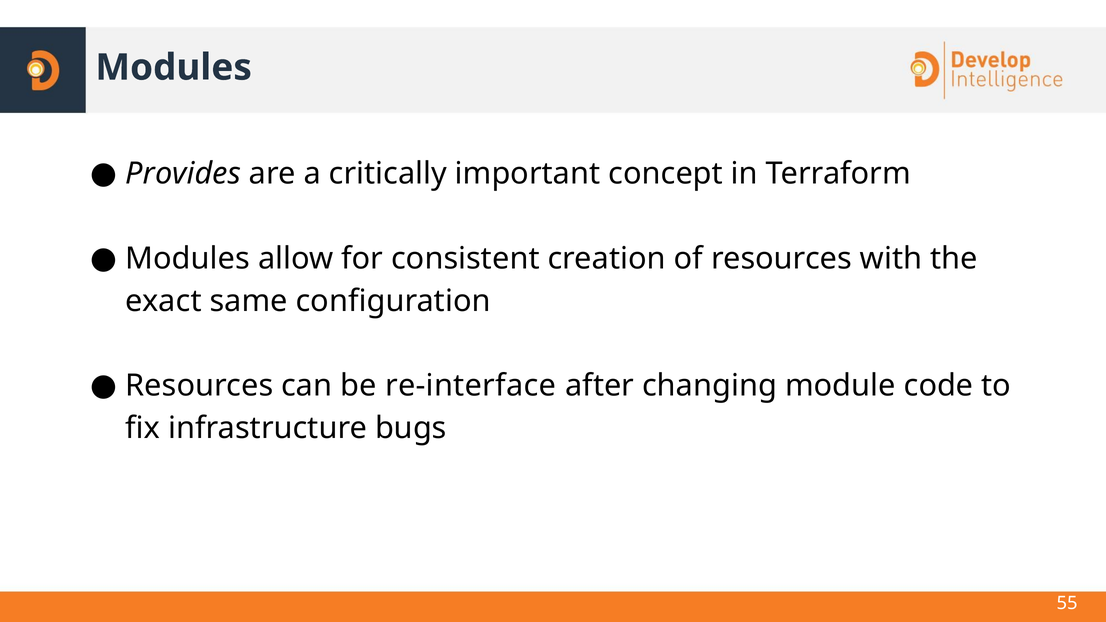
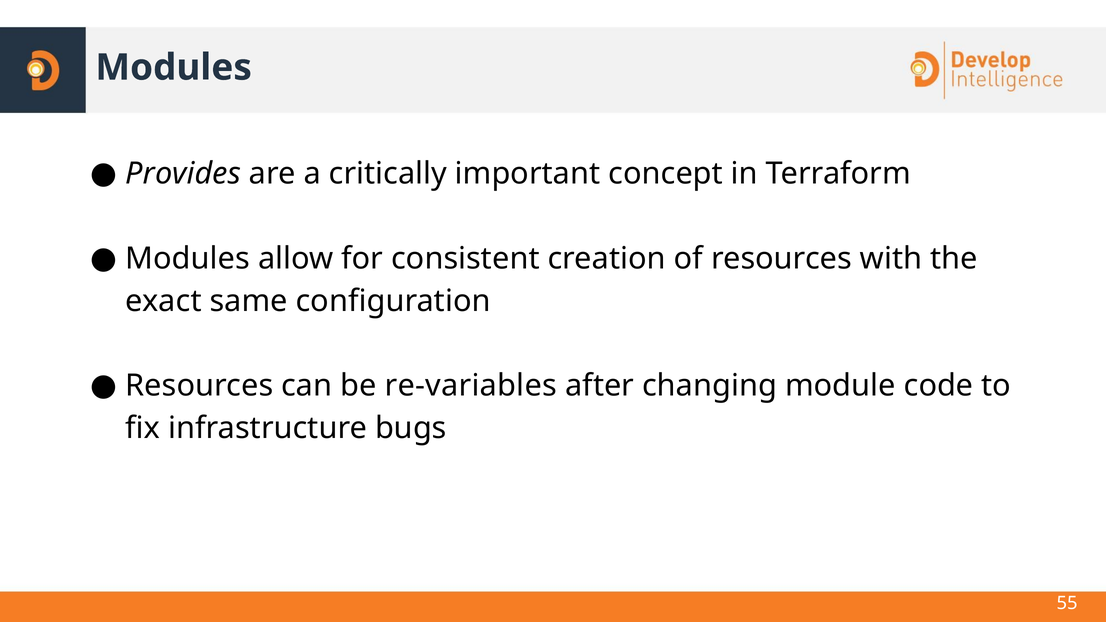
re-interface: re-interface -> re-variables (471, 386)
